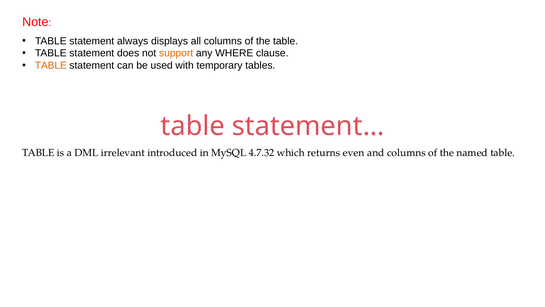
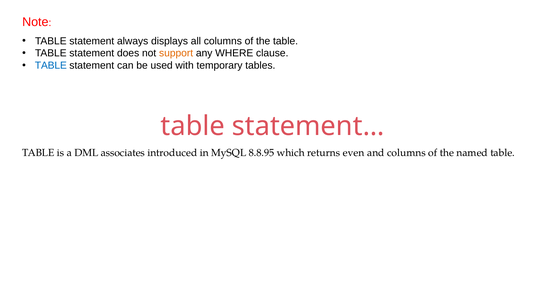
TABLE colour: orange -> blue (51, 65)
irrelevant: irrelevant -> associates (123, 152)
4.7.32: 4.7.32 -> 8.8.95 (262, 152)
